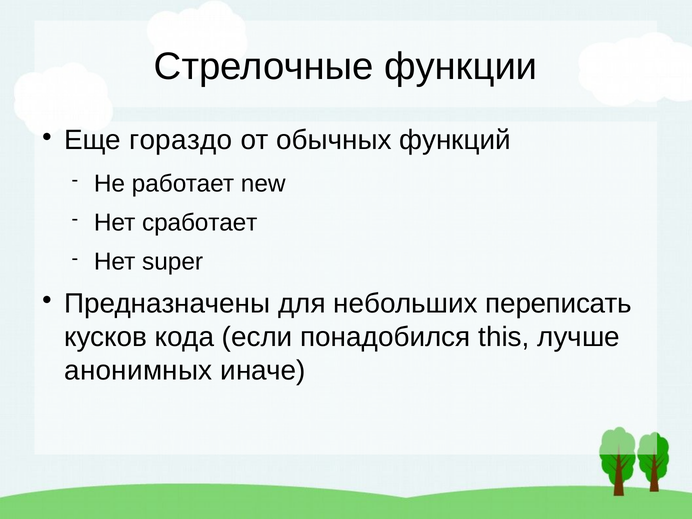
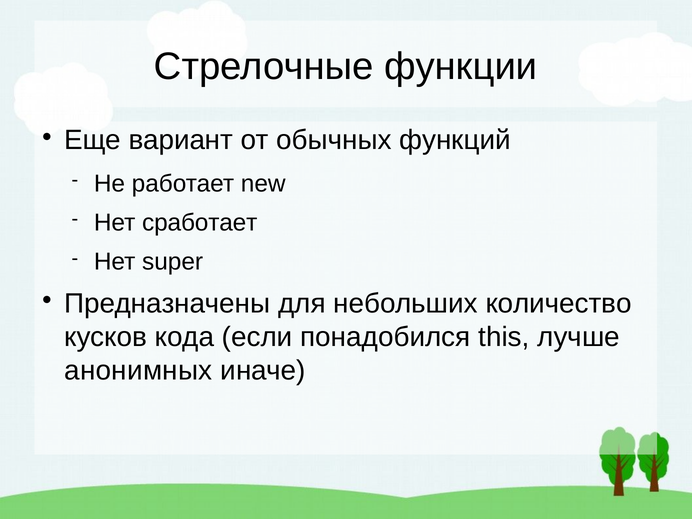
гораздо: гораздо -> вариант (181, 140)
переписать: переписать -> количество (559, 303)
